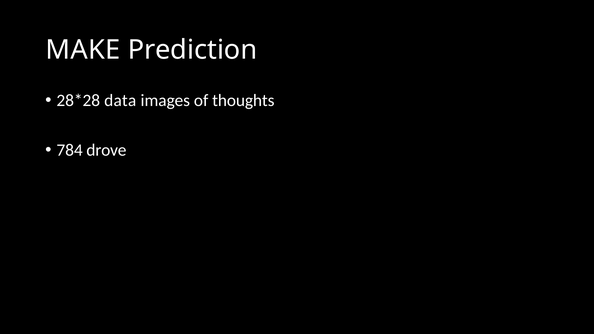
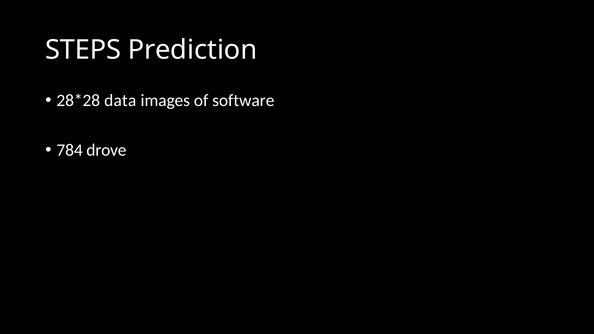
MAKE: MAKE -> STEPS (83, 50)
thoughts: thoughts -> software (243, 100)
